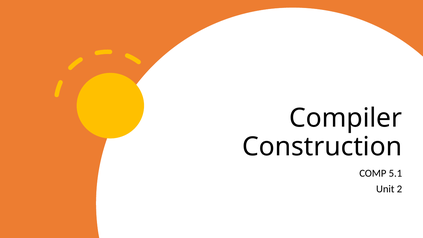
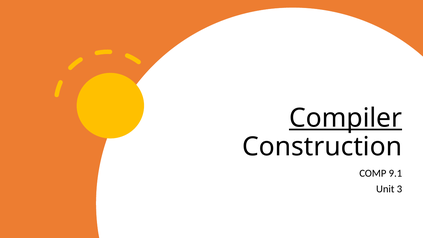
Compiler underline: none -> present (346, 118)
5.1: 5.1 -> 9.1 (395, 173)
2: 2 -> 3 (399, 189)
